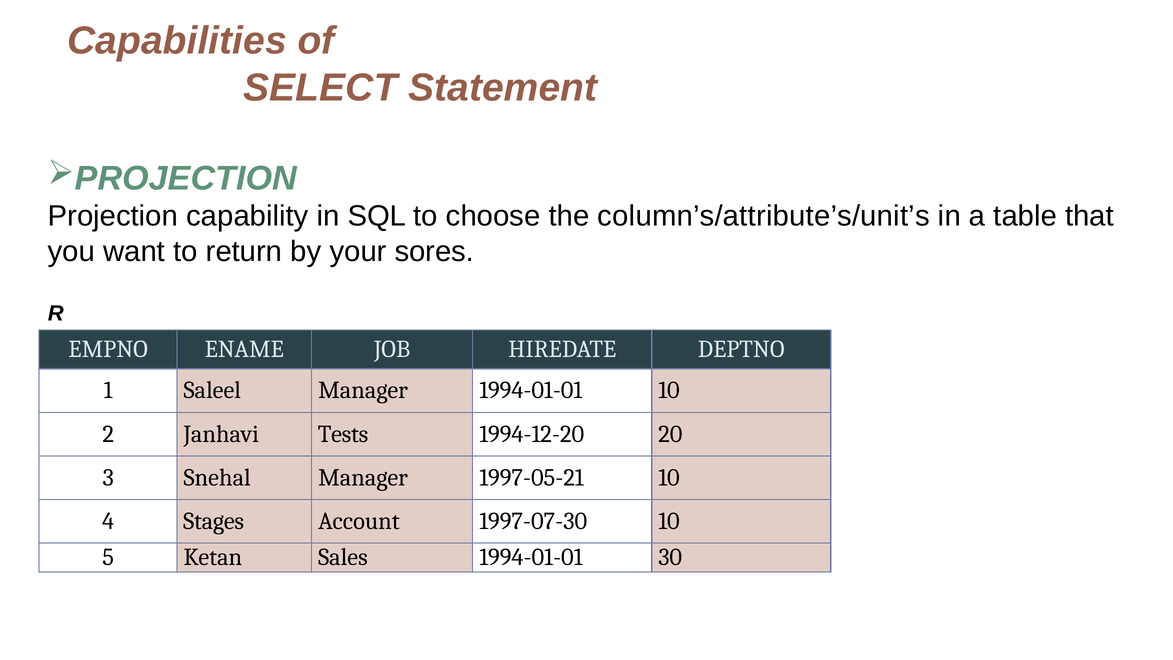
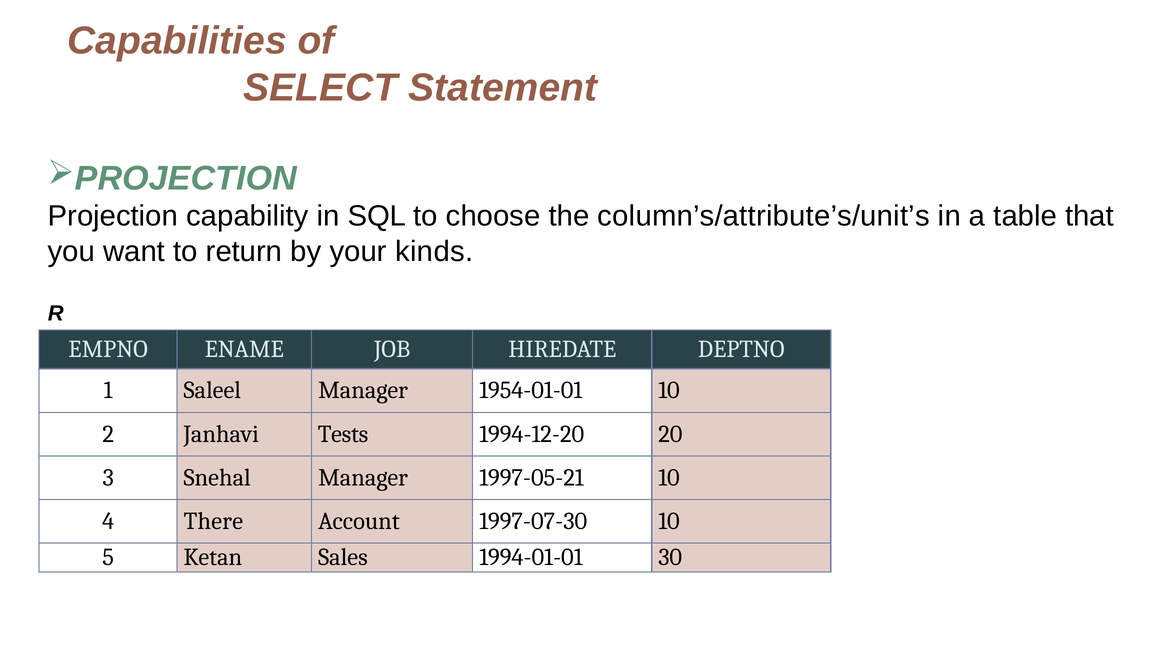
sores: sores -> kinds (434, 251)
Manager 1994-01-01: 1994-01-01 -> 1954-01-01 (531, 390)
Stages: Stages -> There (213, 521)
